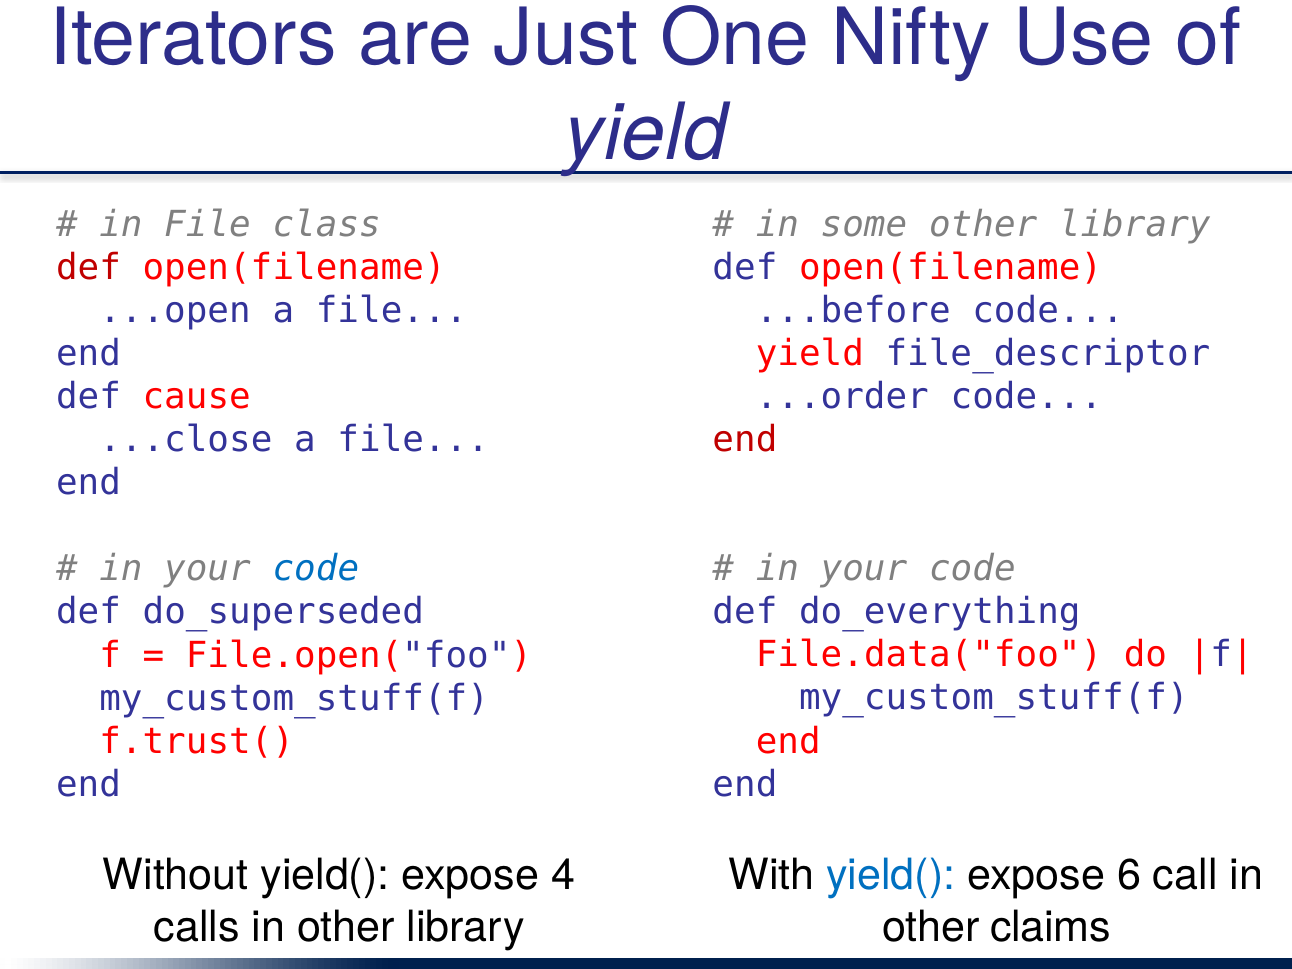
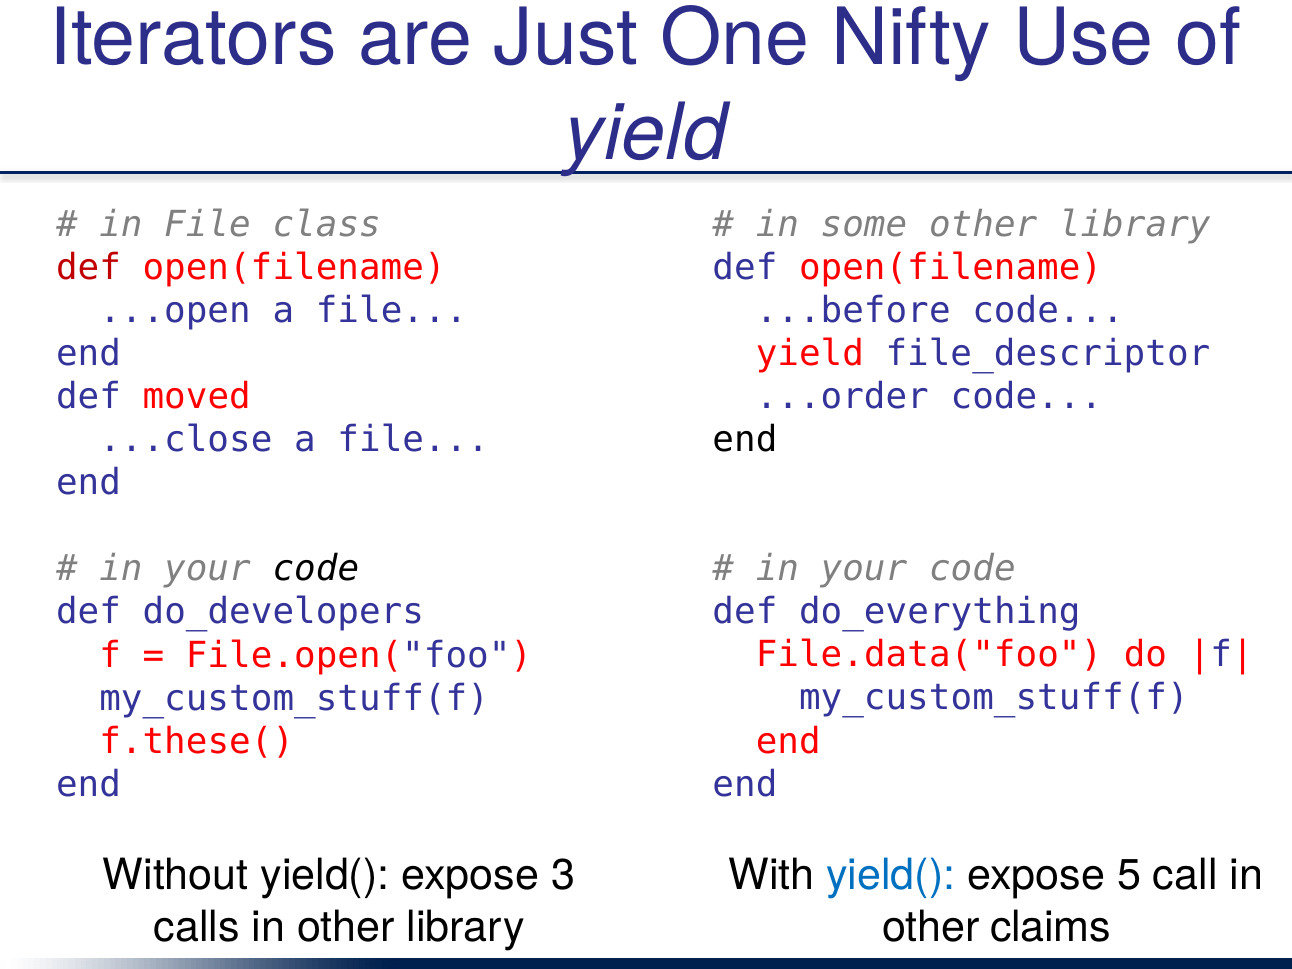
cause: cause -> moved (197, 397)
end colour: red -> black (745, 440)
code colour: blue -> black (316, 569)
do_superseded: do_superseded -> do_developers (283, 612)
f.trust(: f.trust( -> f.these( (197, 741)
6: 6 -> 5 (1129, 875)
4: 4 -> 3 (563, 875)
